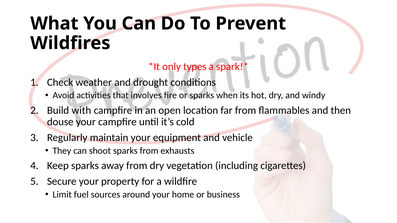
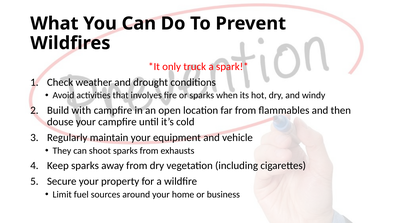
types: types -> truck (195, 67)
